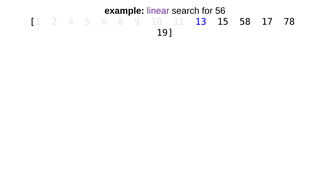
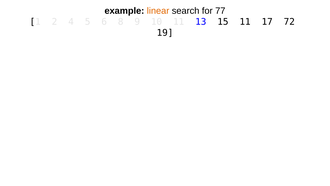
linear colour: purple -> orange (158, 11)
56: 56 -> 77 (220, 11)
15 58: 58 -> 11 (245, 22)
78: 78 -> 72 (289, 22)
